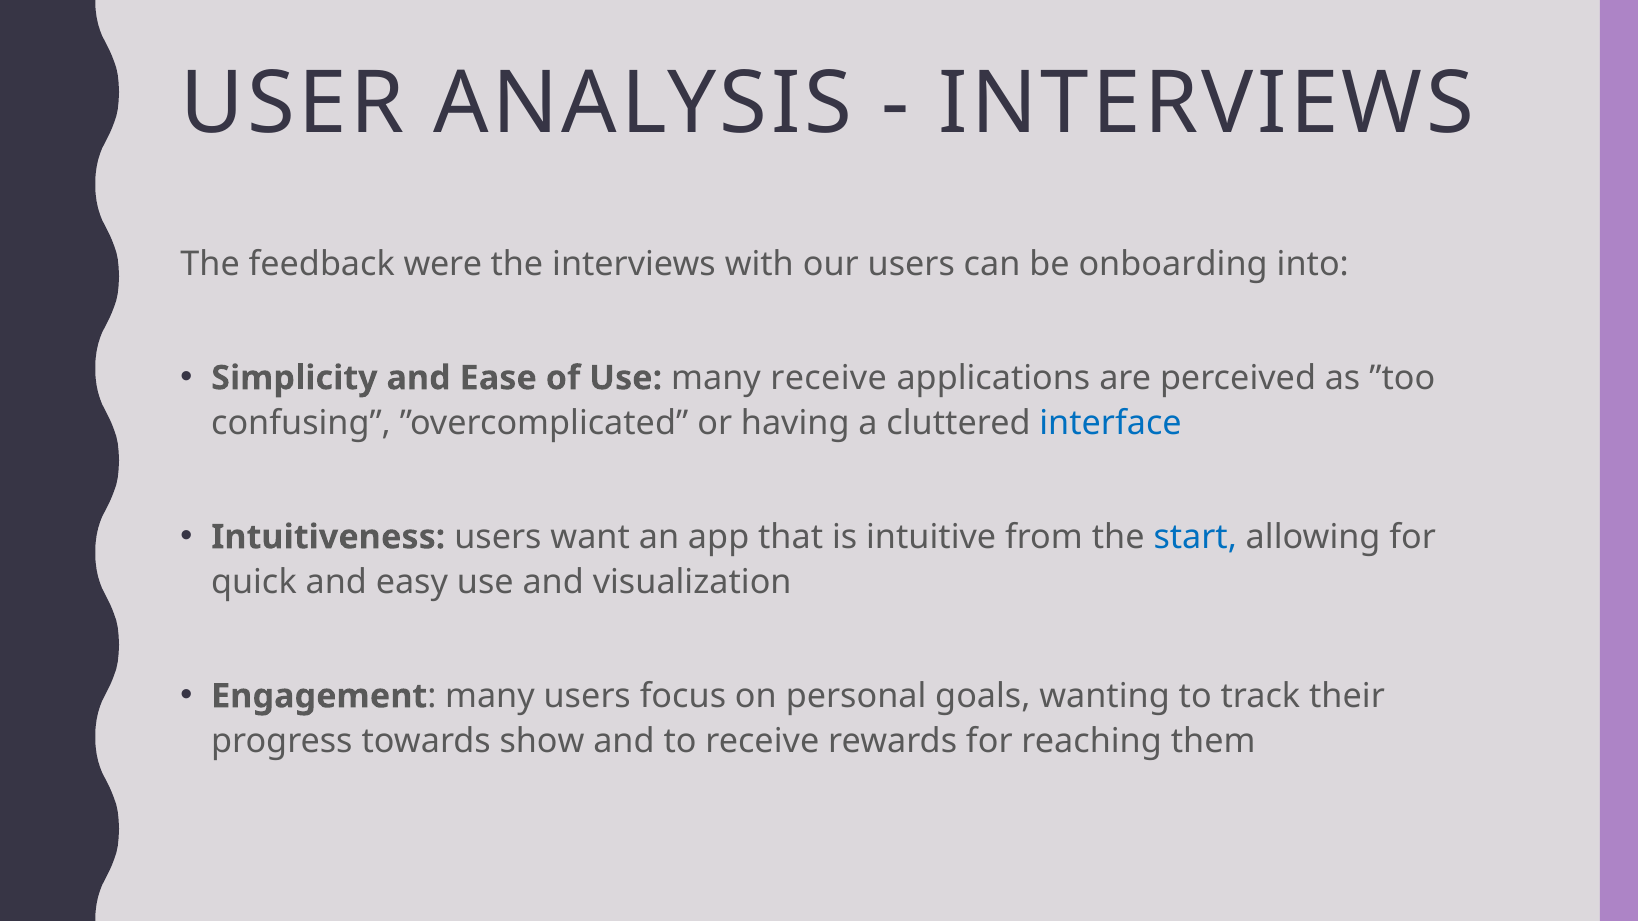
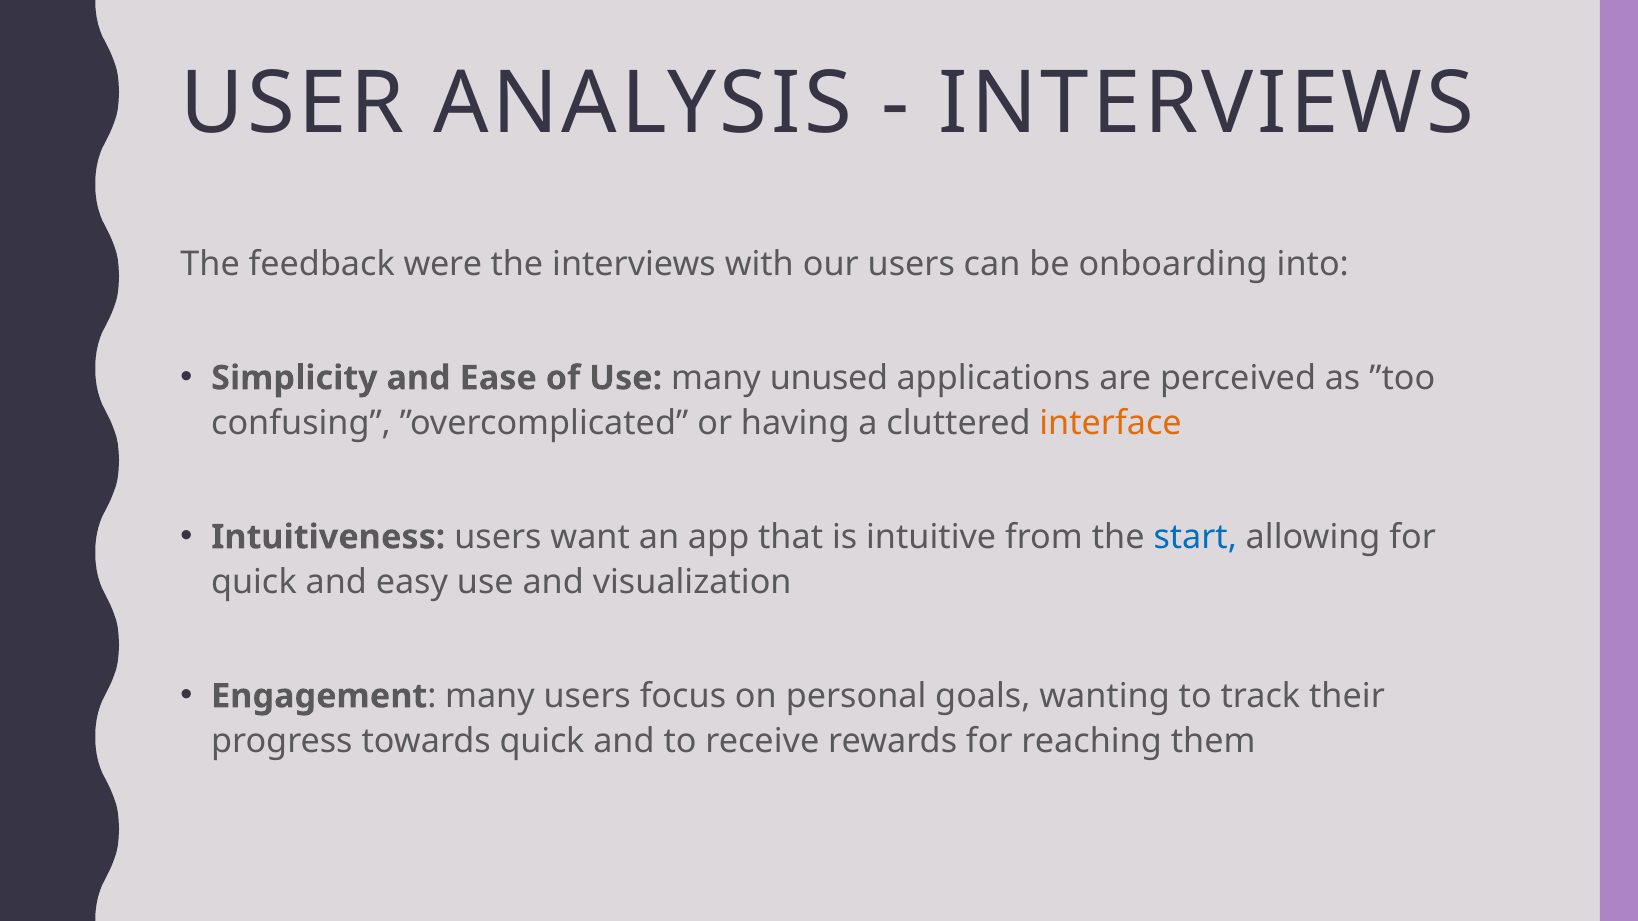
many receive: receive -> unused (829, 378)
interface colour: blue -> orange (1111, 423)
towards show: show -> quick (542, 741)
